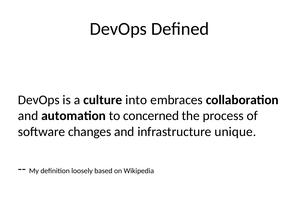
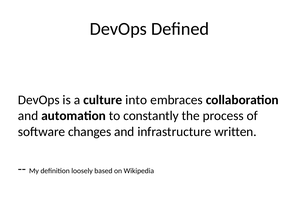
concerned: concerned -> constantly (151, 116)
unique: unique -> written (235, 132)
